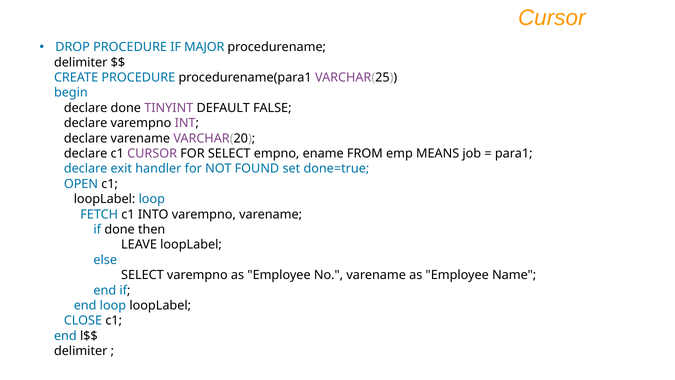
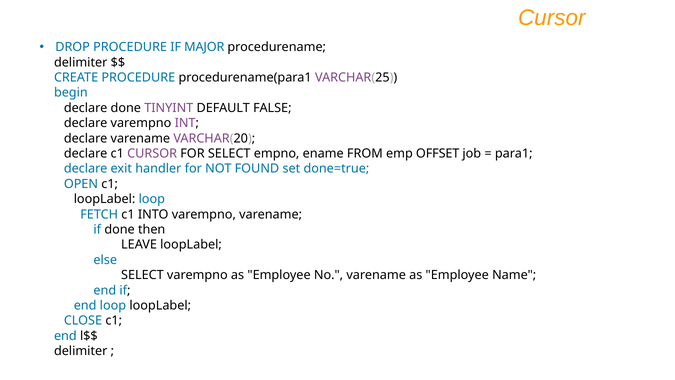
MEANS: MEANS -> OFFSET (438, 153)
